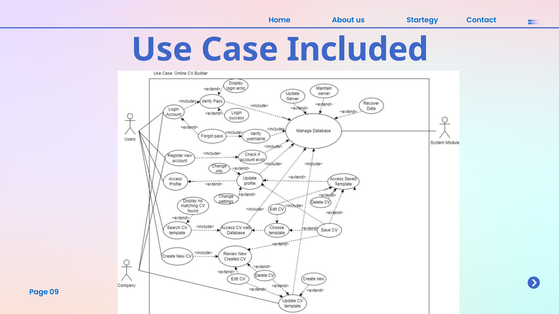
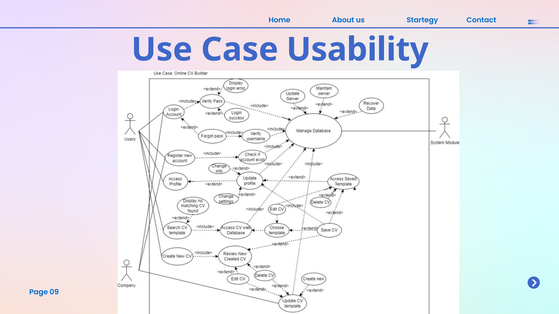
Included: Included -> Usability (357, 50)
